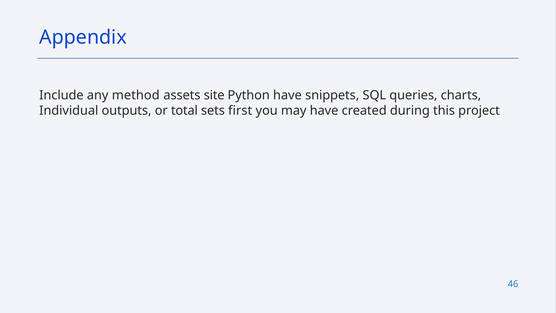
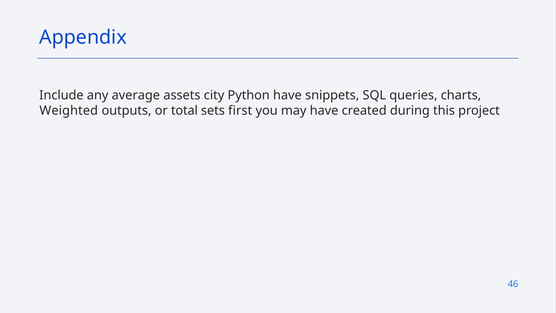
method: method -> average (136, 95)
site: site -> city (214, 95)
Individual: Individual -> Weighted (69, 111)
